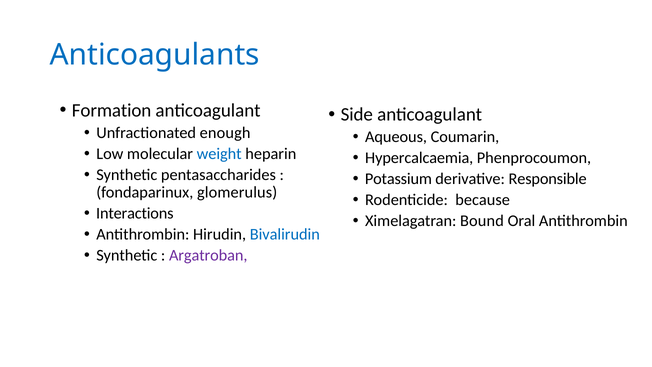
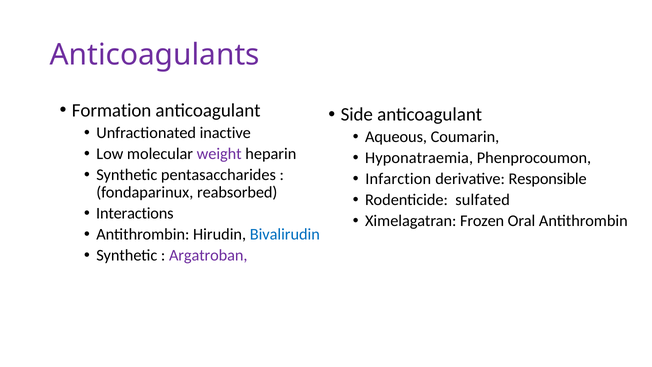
Anticoagulants colour: blue -> purple (155, 55)
enough: enough -> inactive (225, 133)
weight colour: blue -> purple (219, 154)
Hypercalcaemia: Hypercalcaemia -> Hyponatraemia (419, 158)
Potassium: Potassium -> Infarction (398, 179)
glomerulus: glomerulus -> reabsorbed (237, 192)
because: because -> sulfated (483, 200)
Bound: Bound -> Frozen (482, 221)
